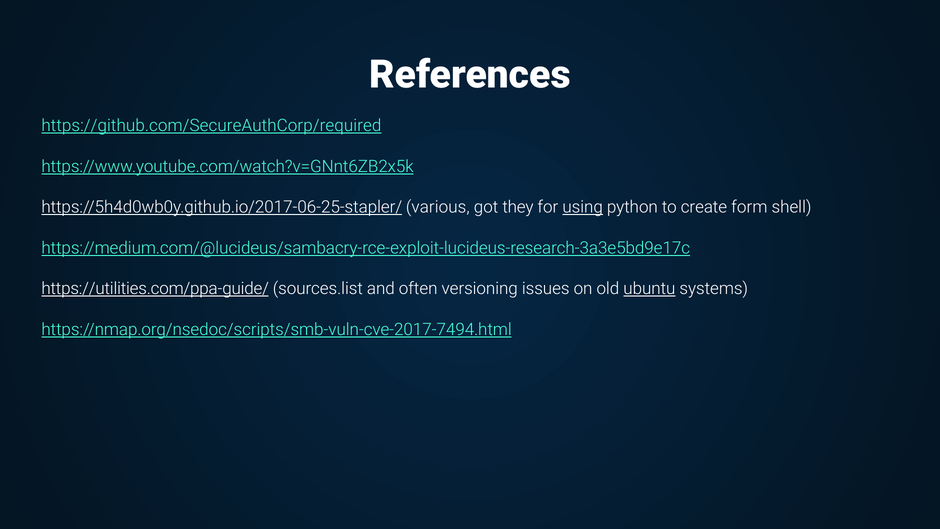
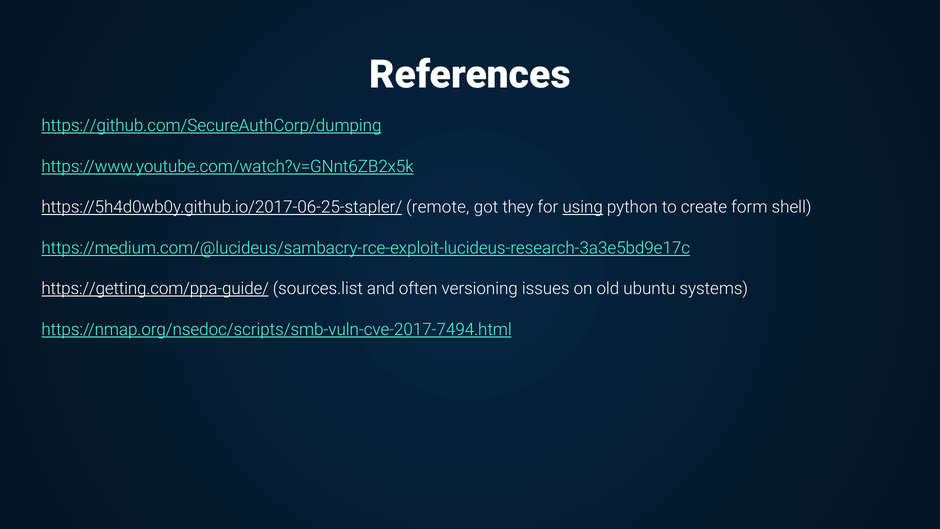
https://github.com/SecureAuthCorp/required: https://github.com/SecureAuthCorp/required -> https://github.com/SecureAuthCorp/dumping (211, 126)
various: various -> remote (438, 207)
https://utilities.com/ppa-guide/: https://utilities.com/ppa-guide/ -> https://getting.com/ppa-guide/ (155, 289)
ubuntu underline: present -> none (649, 289)
